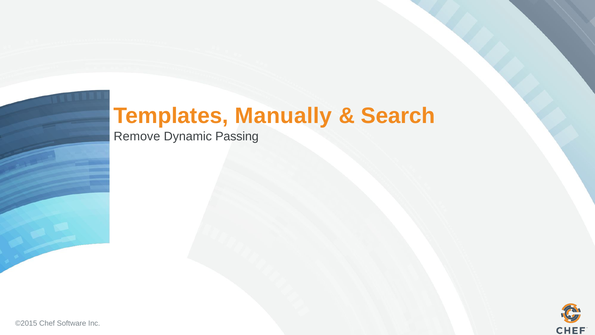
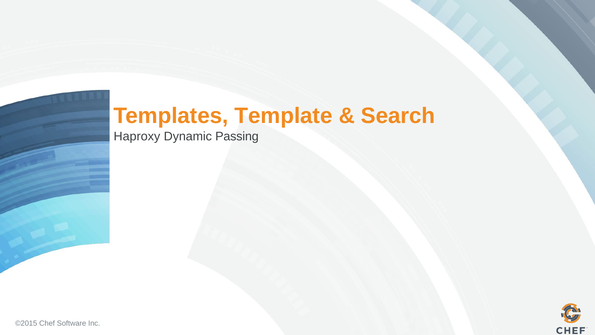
Manually: Manually -> Template (284, 116)
Remove: Remove -> Haproxy (137, 136)
